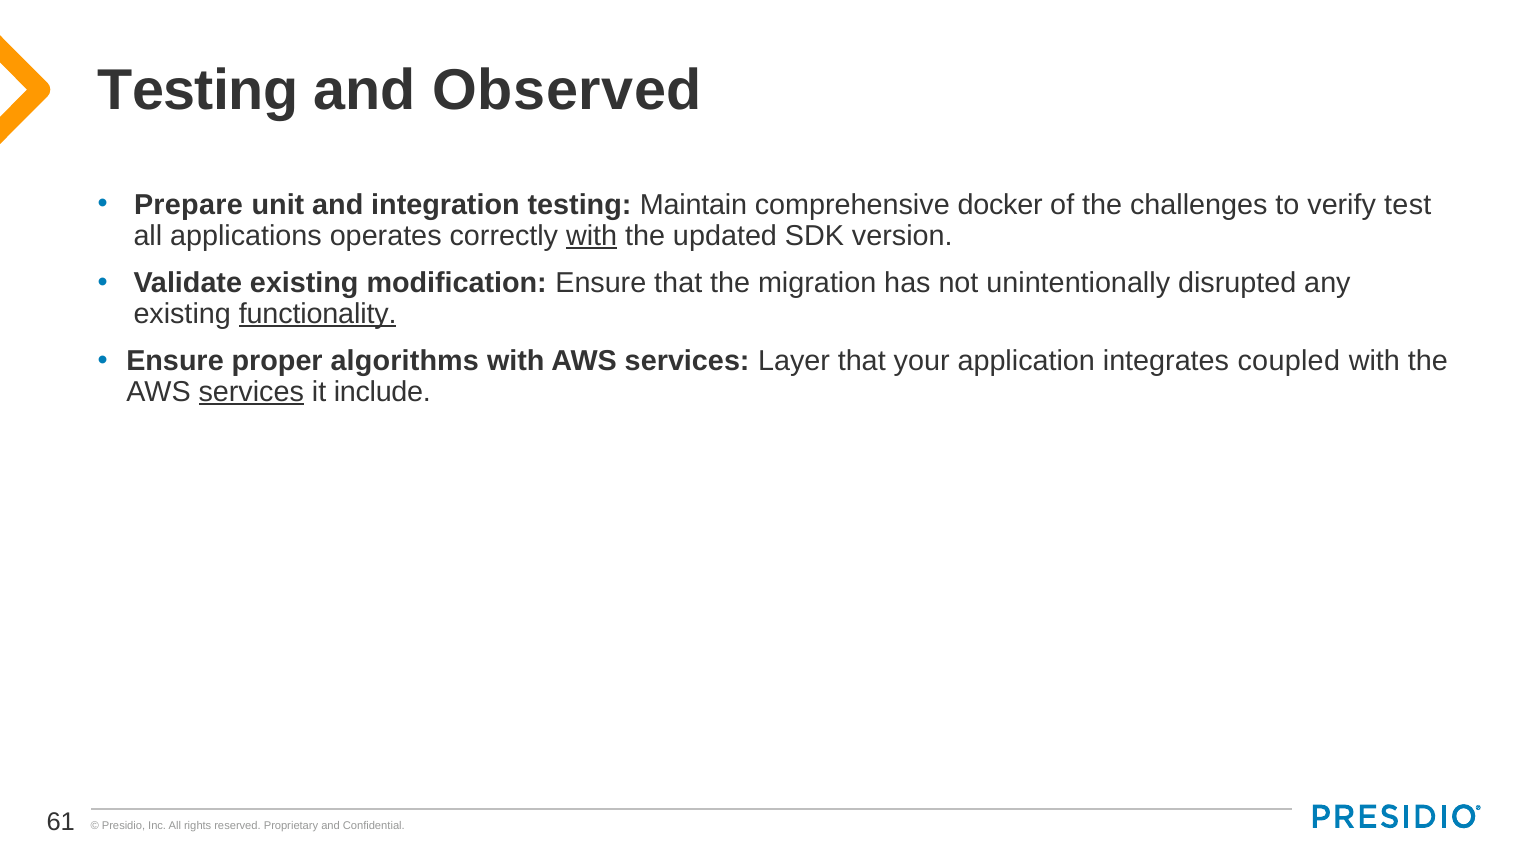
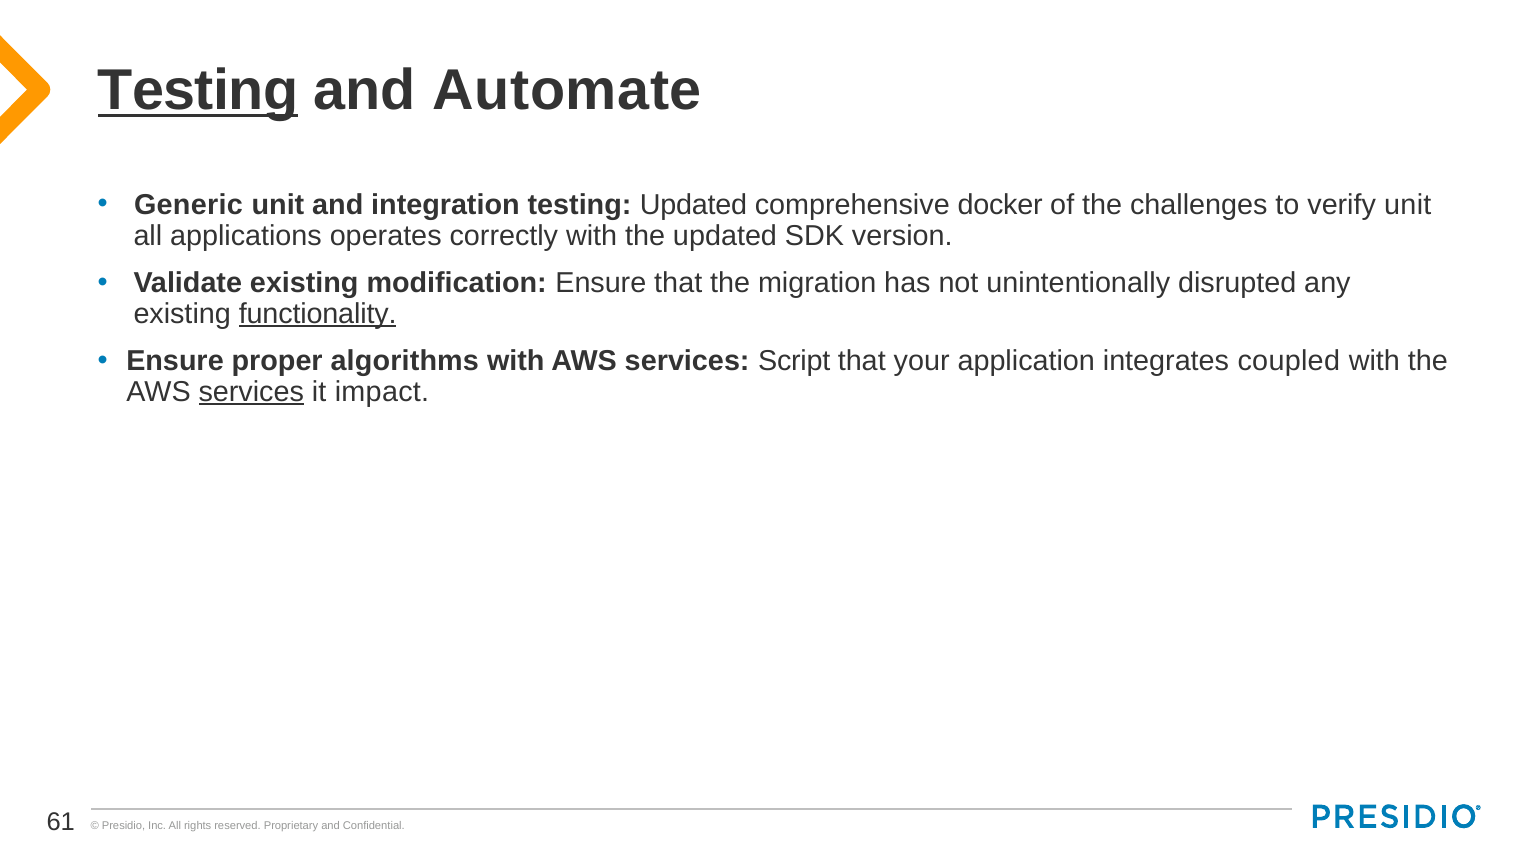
Testing underline: none -> present (198, 91)
Observed: Observed -> Automate (567, 91)
Prepare: Prepare -> Generic (188, 205)
testing Maintain: Maintain -> Updated (694, 205)
verify test: test -> unit (1408, 205)
with underline: present -> none (592, 236)
Layer: Layer -> Script (794, 361)
include: include -> impact (382, 392)
